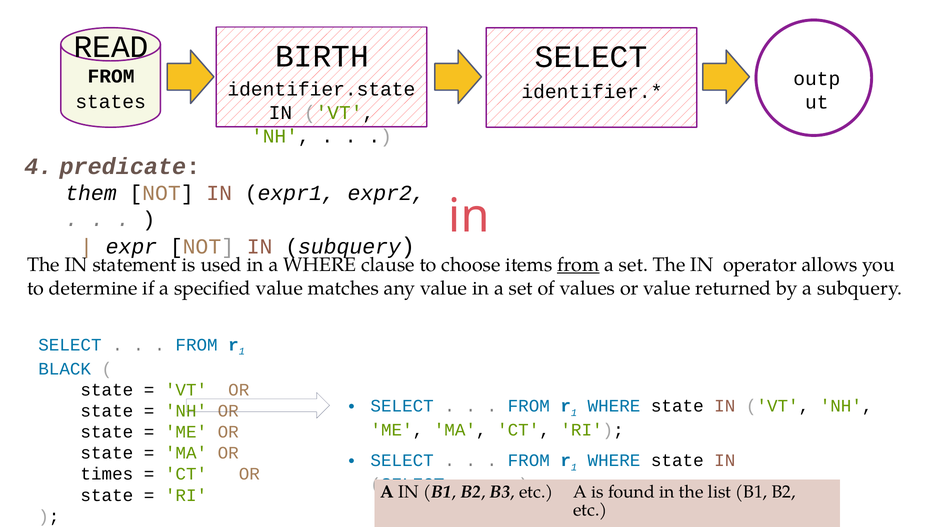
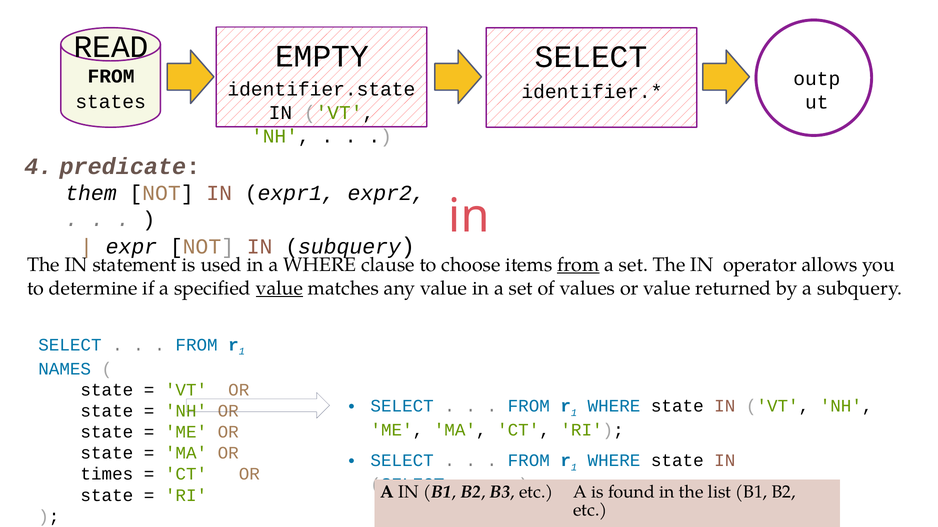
BIRTH: BIRTH -> EMPTY (322, 56)
value underline: none -> present (279, 288)
BLACK: BLACK -> NAMES (65, 369)
